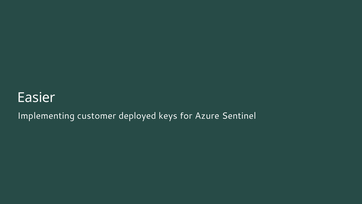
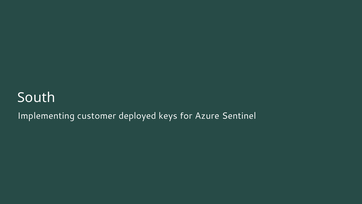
Easier: Easier -> South (36, 98)
